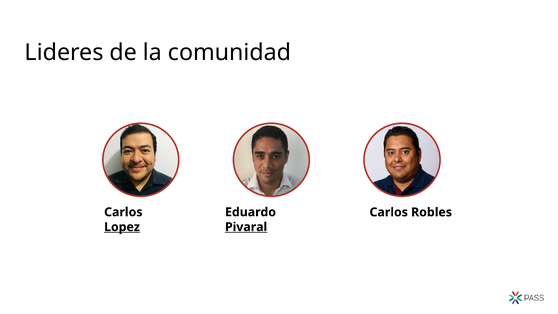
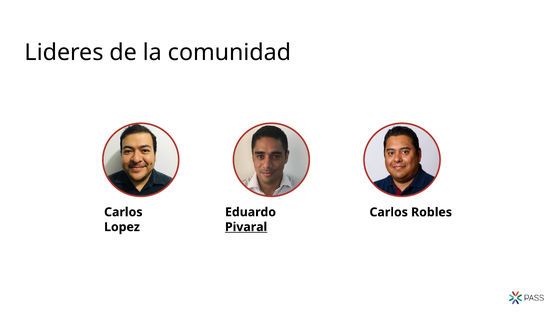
Lopez underline: present -> none (122, 227)
